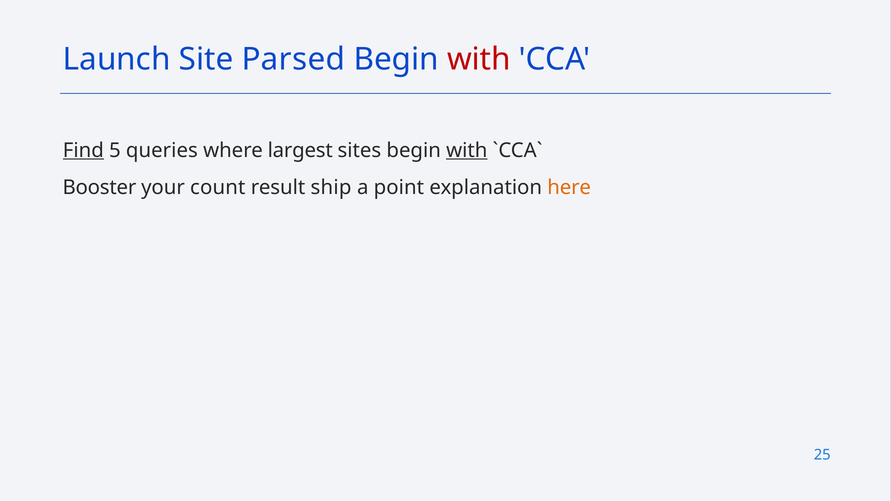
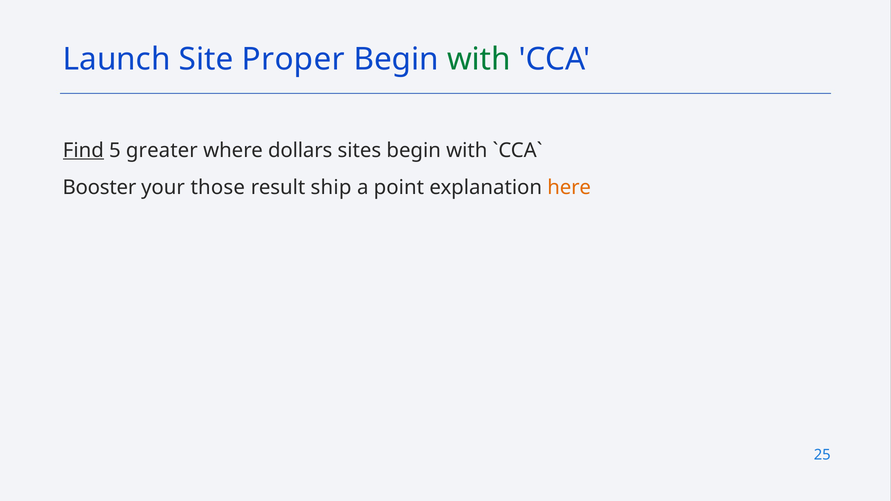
Parsed: Parsed -> Proper (293, 60)
with colour: red -> green (479, 60)
queries: queries -> greater (162, 150)
largest: largest -> dollars (300, 150)
with underline: present -> none (467, 150)
count: count -> those (218, 188)
